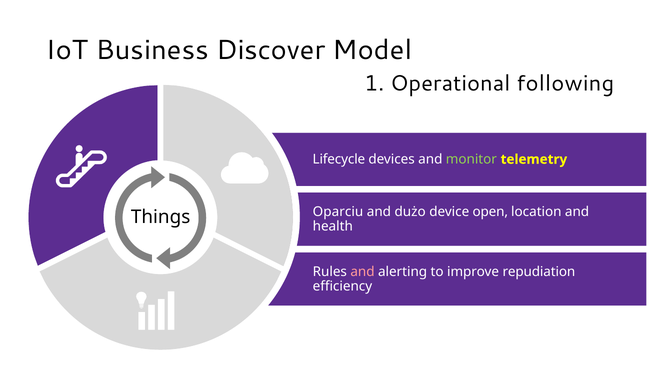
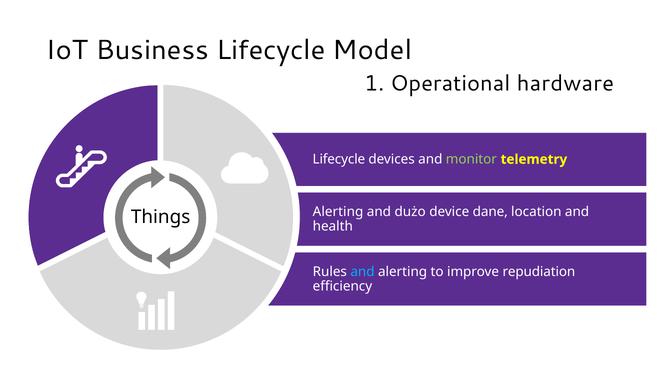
Business Discover: Discover -> Lifecycle (271, 50)
following: following -> hardware (565, 84)
Oparciu: Oparciu -> Alerting (338, 212)
open: open -> dane (490, 212)
and colour: pink -> light blue (362, 272)
